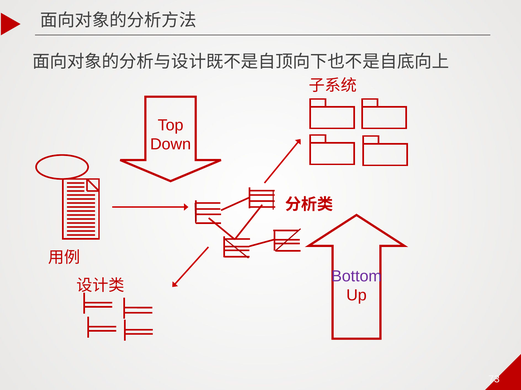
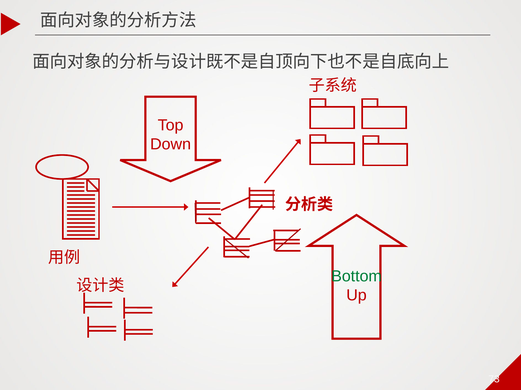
Bottom colour: purple -> green (357, 277)
